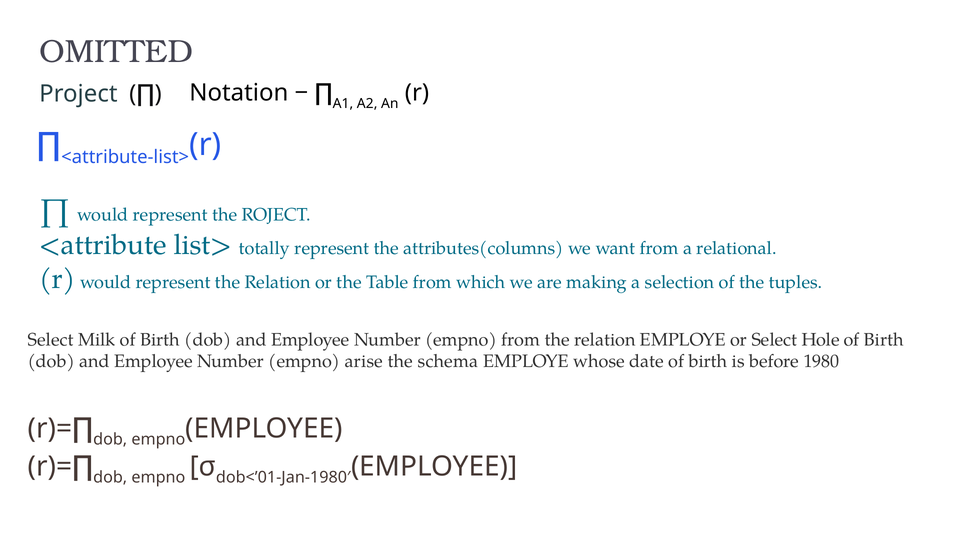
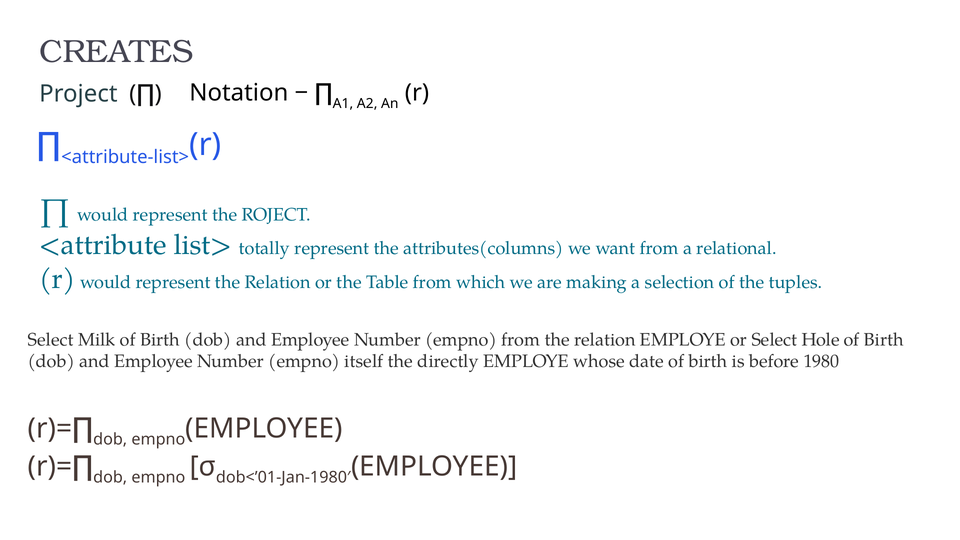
OMITTED: OMITTED -> CREATES (116, 51)
arise: arise -> itself (364, 361)
schema: schema -> directly (448, 361)
